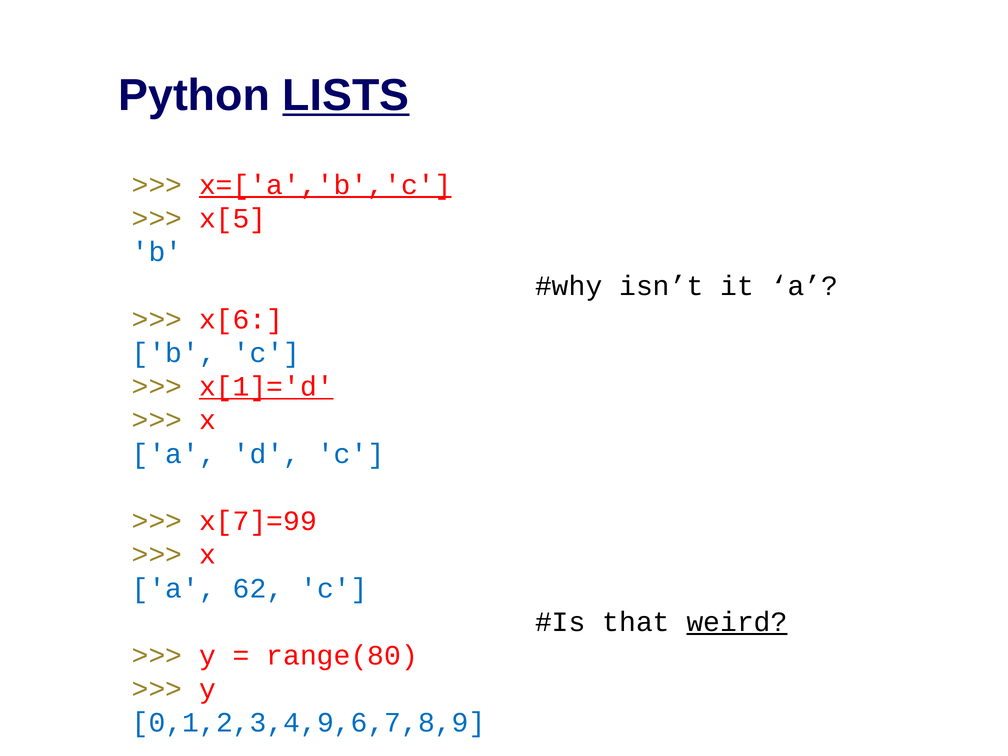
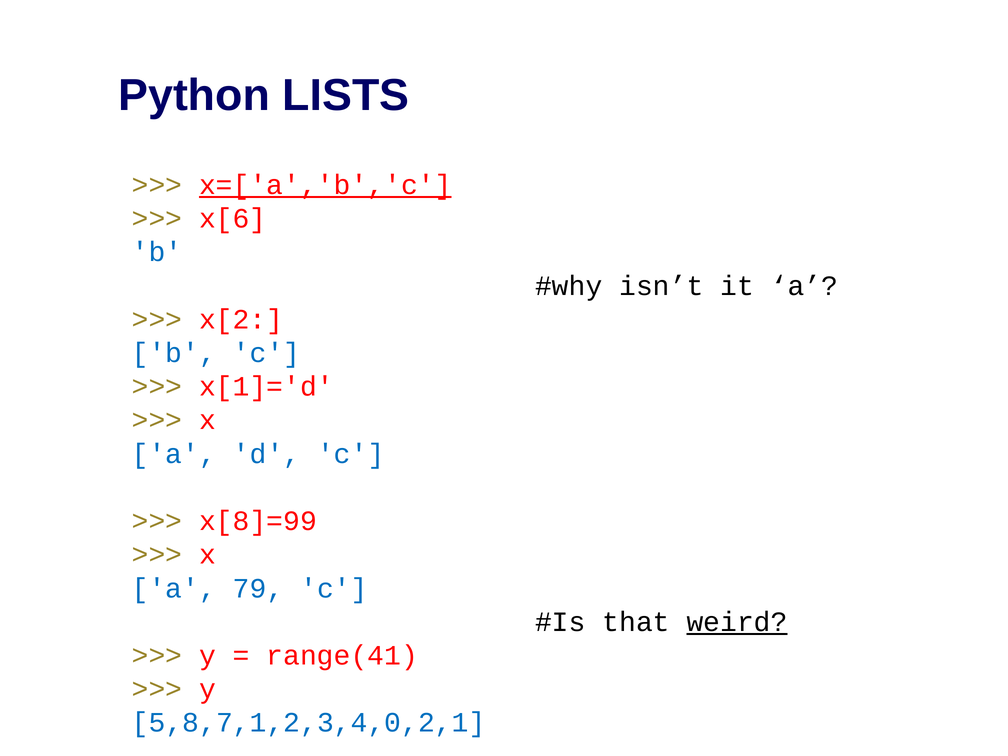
LISTS underline: present -> none (346, 95)
x[5: x[5 -> x[6 (233, 219)
x[6: x[6 -> x[2 (241, 319)
x[1]='d underline: present -> none (266, 387)
x[7]=99: x[7]=99 -> x[8]=99 (258, 521)
62: 62 -> 79 (258, 588)
range(80: range(80 -> range(41 (342, 656)
0,1,2,3,4,9,6,7,8,9: 0,1,2,3,4,9,6,7,8,9 -> 5,8,7,1,2,3,4,0,2,1 (309, 723)
